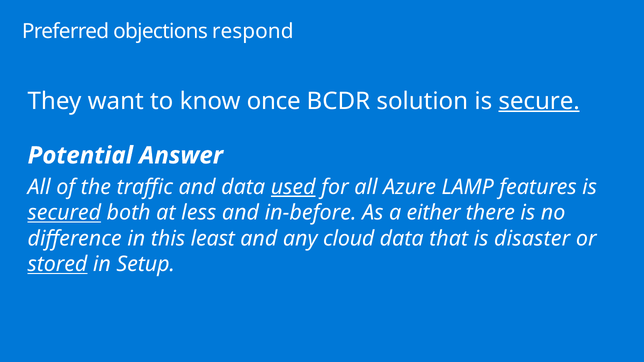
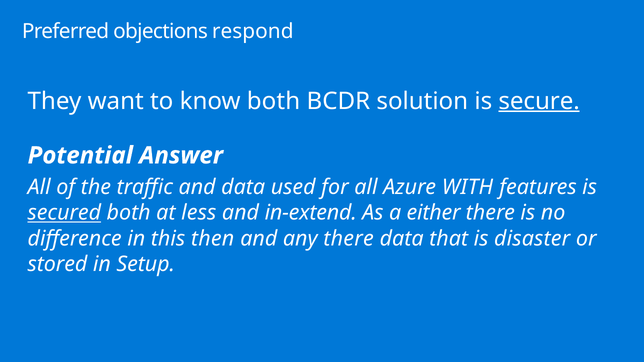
know once: once -> both (273, 101)
used underline: present -> none (293, 187)
LAMP: LAMP -> WITH (468, 187)
in-before: in-before -> in-extend (311, 213)
least: least -> then (213, 239)
any cloud: cloud -> there (349, 239)
stored underline: present -> none (58, 265)
